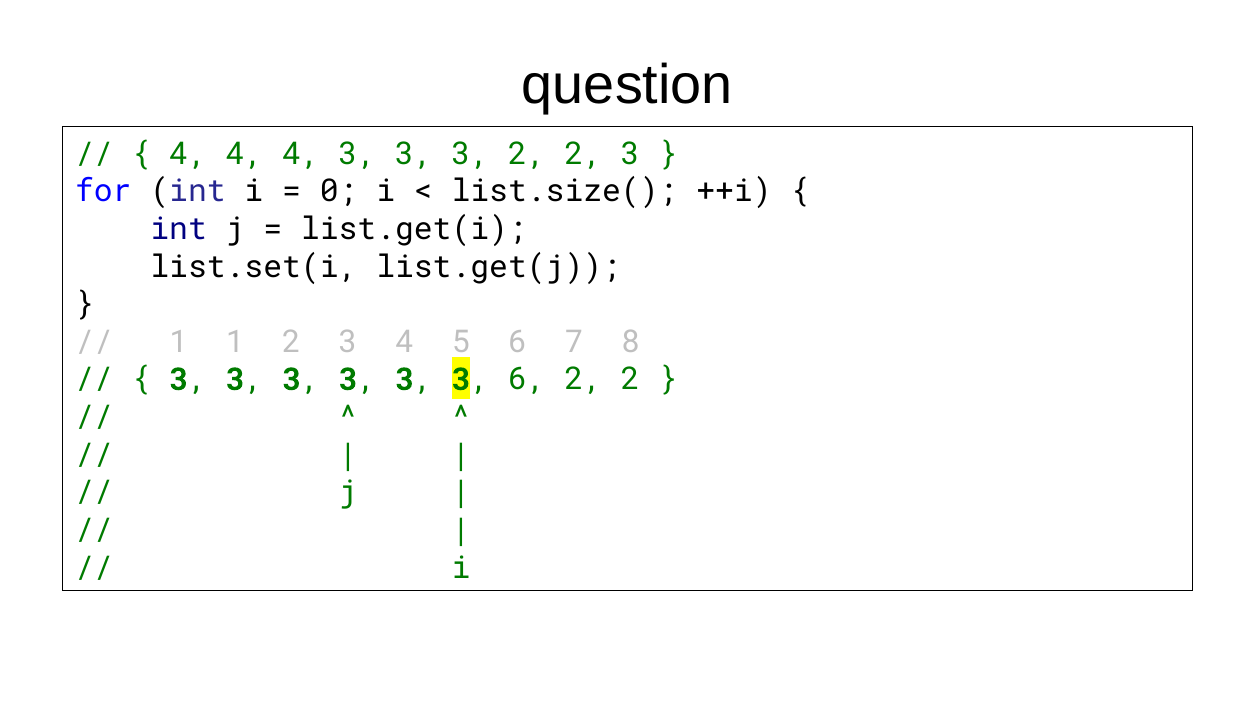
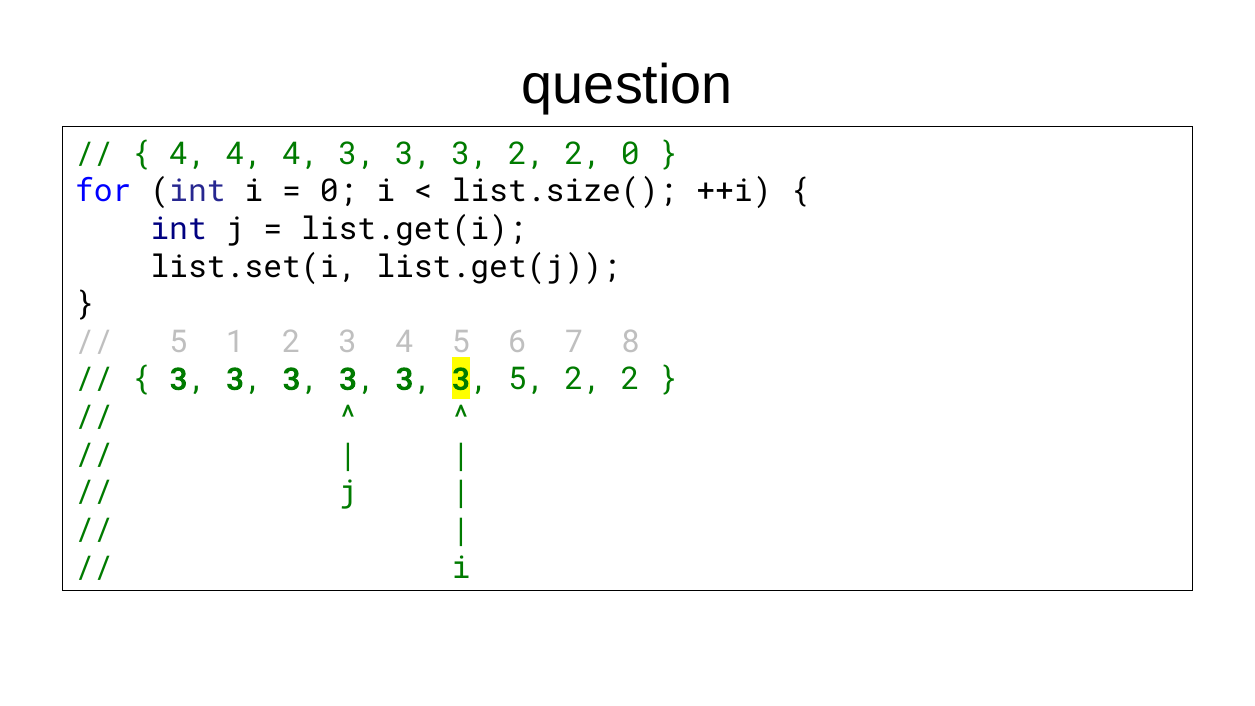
2 2 3: 3 -> 0 (630, 154)
1: 1 -> 5 (179, 342)
3 6: 6 -> 5 (527, 380)
